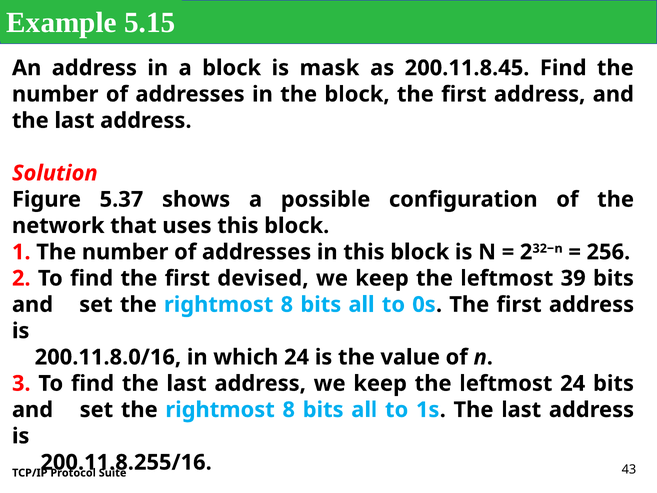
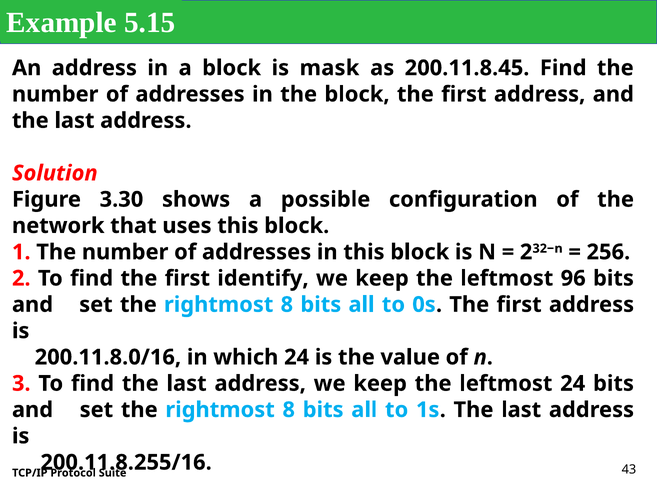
5.37: 5.37 -> 3.30 (121, 199)
devised: devised -> identify (263, 278)
39: 39 -> 96 (573, 278)
